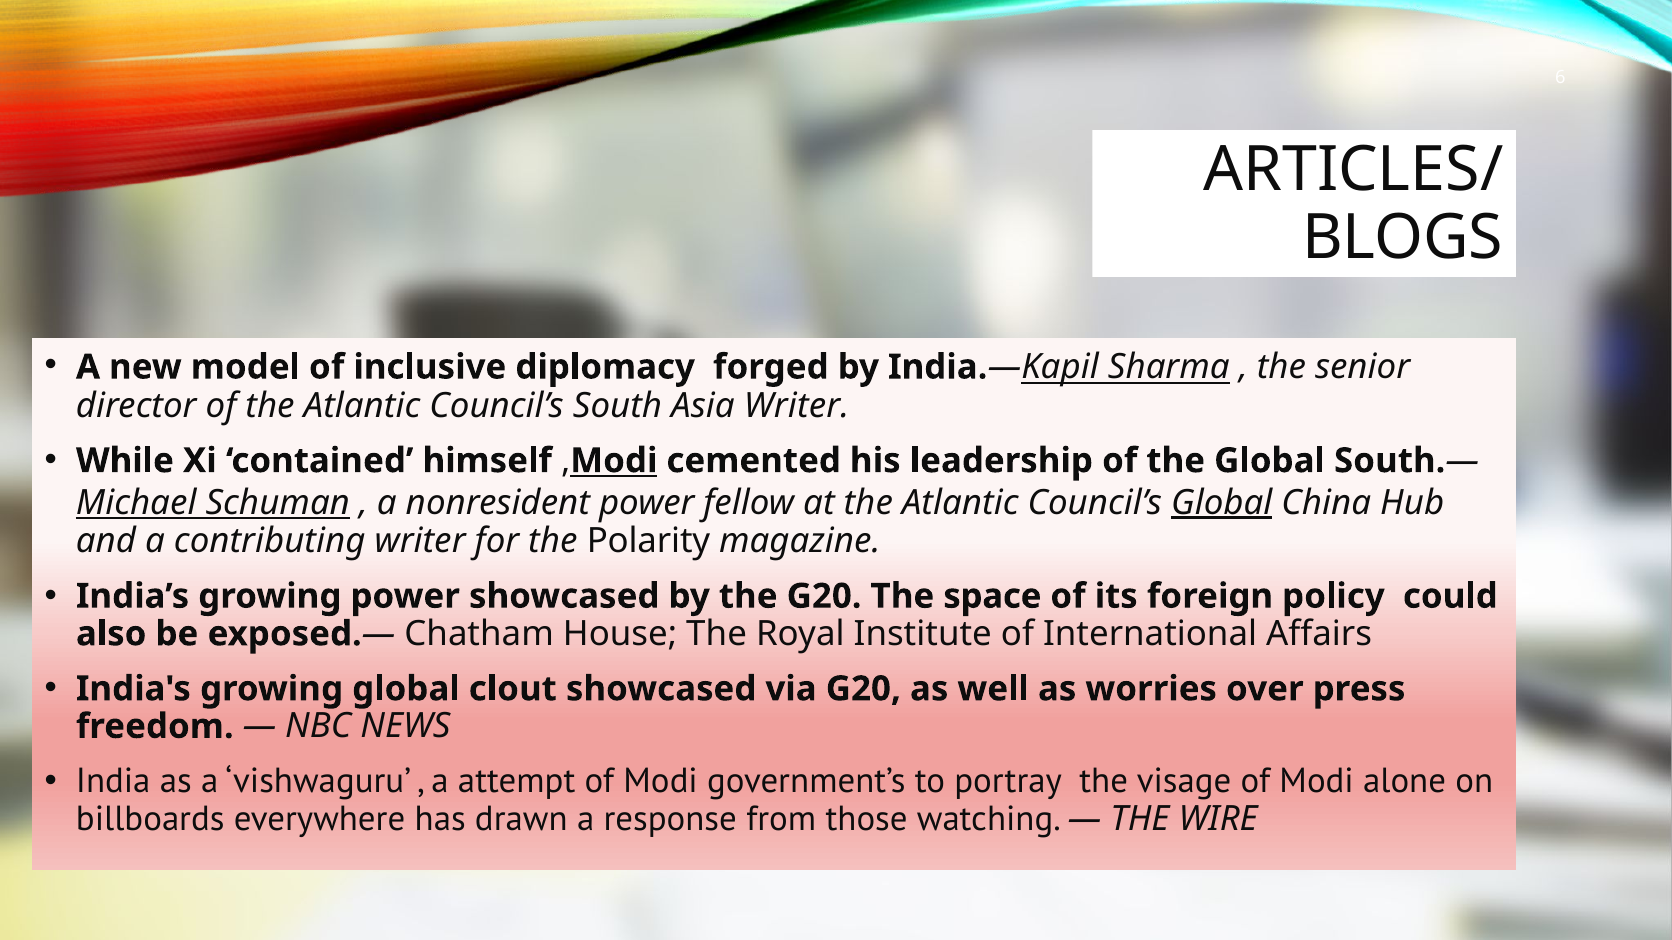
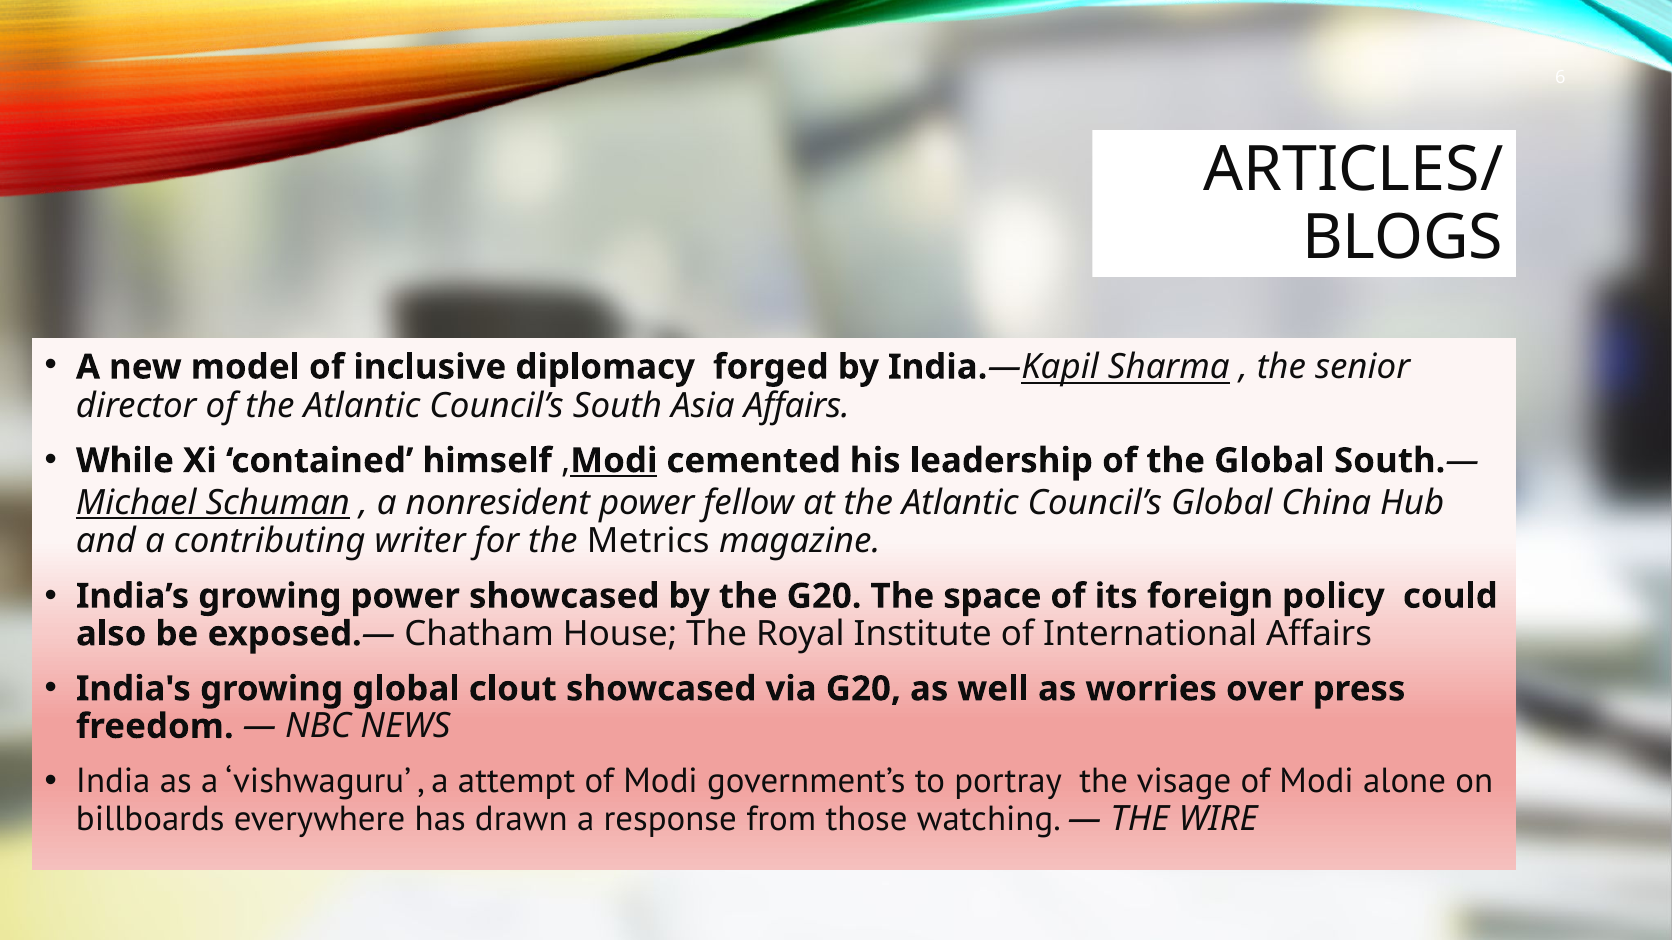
Asia Writer: Writer -> Affairs (797, 406)
Global underline: present -> none (1222, 503)
Polarity: Polarity -> Metrics (648, 541)
